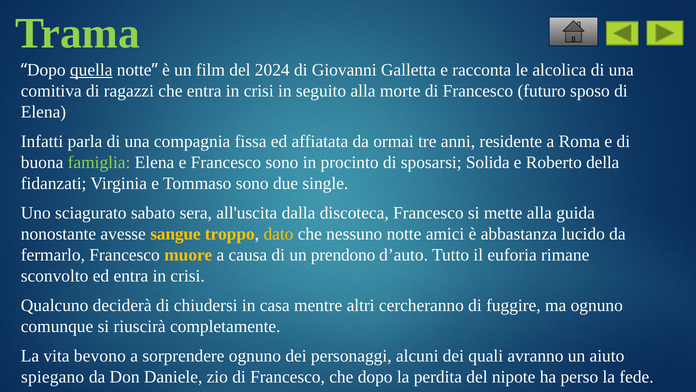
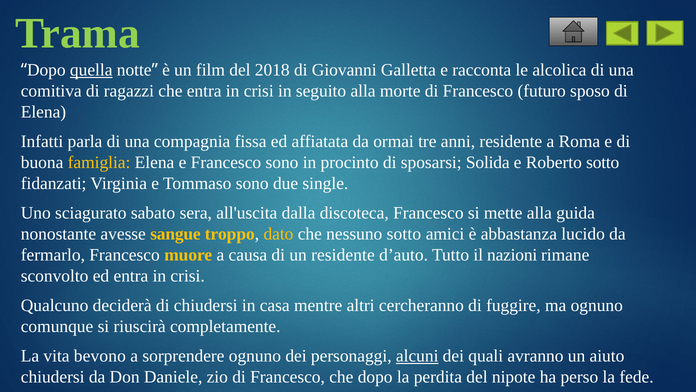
2024: 2024 -> 2018 (272, 70)
famiglia colour: light green -> yellow (99, 162)
Roberto della: della -> sotto (603, 162)
nessuno notte: notte -> sotto (404, 234)
un prendono: prendono -> residente (343, 255)
euforia: euforia -> nazioni (512, 255)
alcuni underline: none -> present (417, 355)
spiegano: spiegano -> chiudersi (53, 376)
